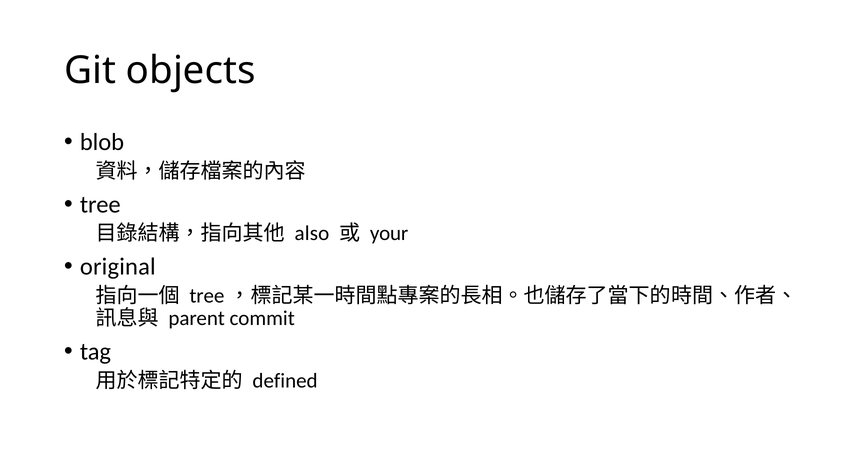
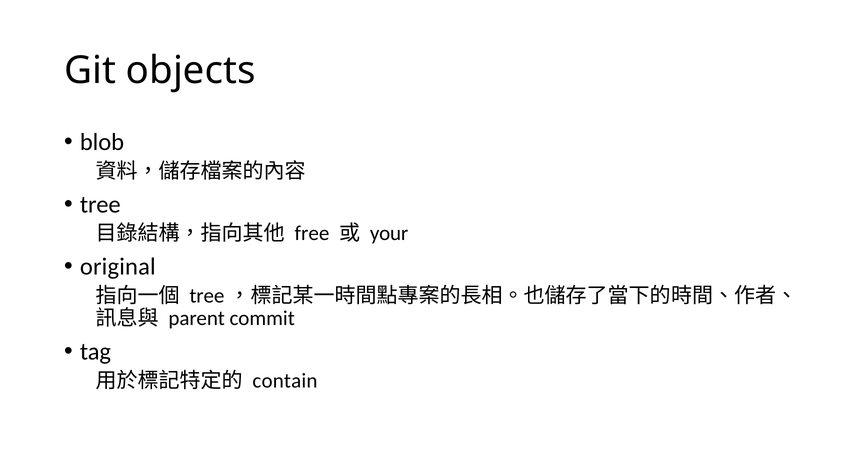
also: also -> free (312, 234)
defined: defined -> contain (285, 381)
